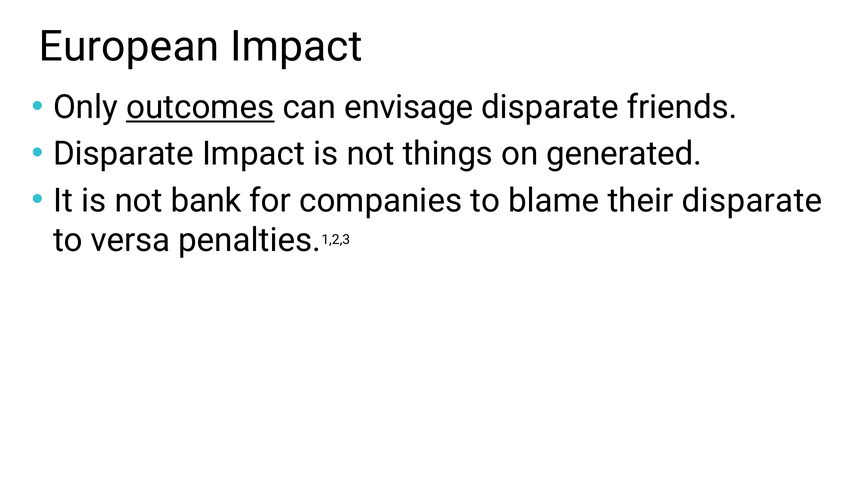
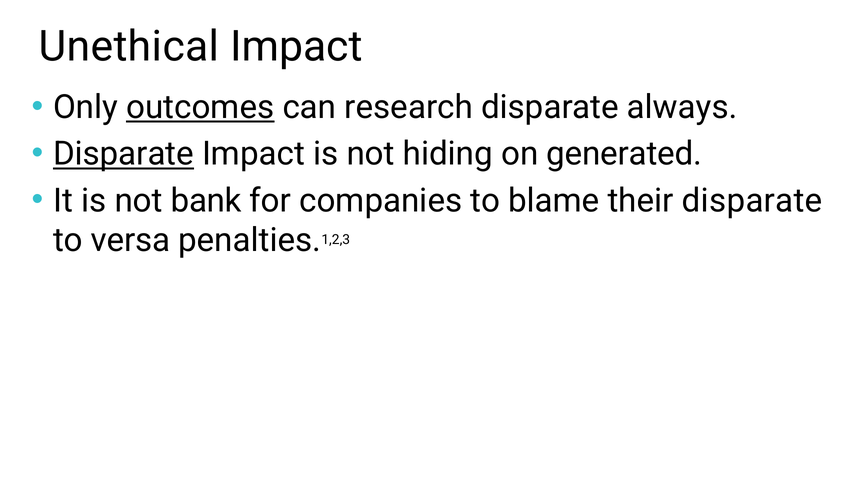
European: European -> Unethical (129, 47)
envisage: envisage -> research (409, 107)
friends: friends -> always (682, 107)
Disparate underline: none -> present (124, 154)
things: things -> hiding (448, 154)
